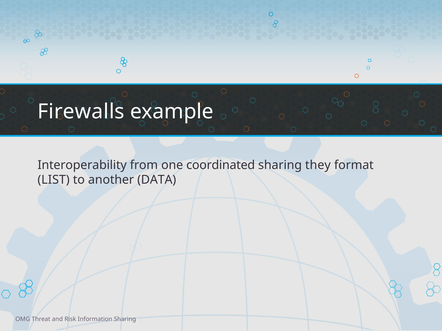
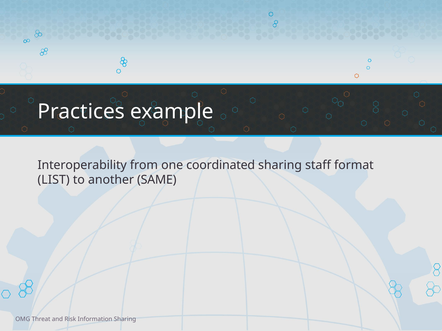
Firewalls: Firewalls -> Practices (81, 112)
they: they -> staff (318, 165)
DATA: DATA -> SAME (157, 180)
